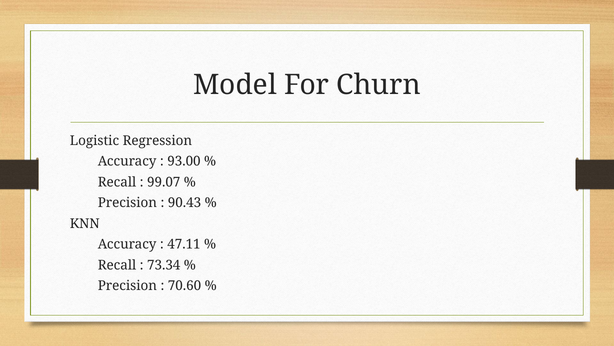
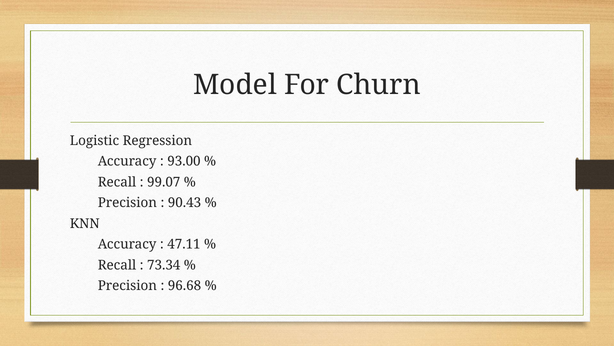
70.60: 70.60 -> 96.68 (184, 285)
